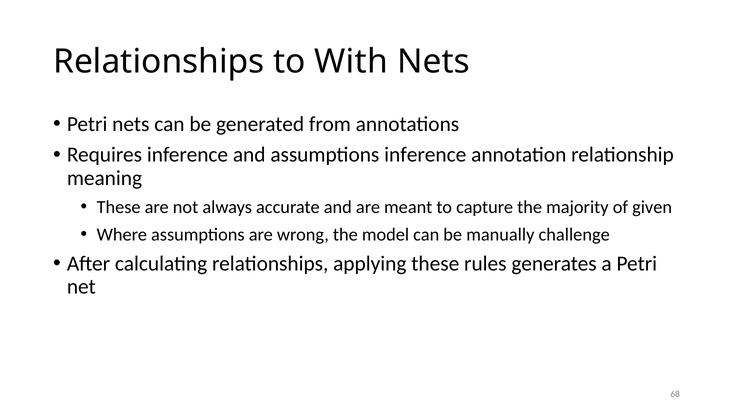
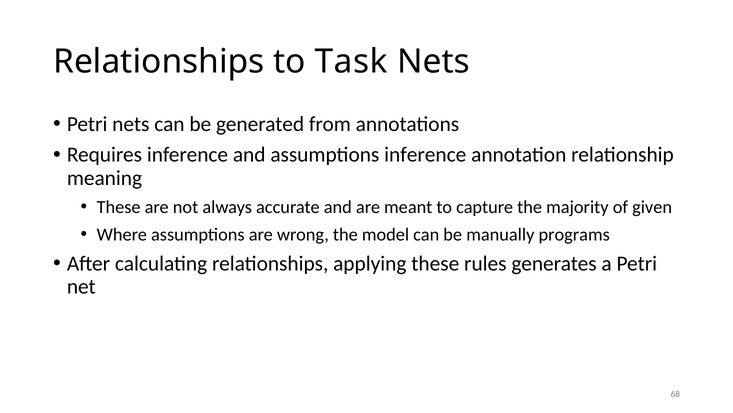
With: With -> Task (351, 62)
challenge: challenge -> programs (574, 234)
